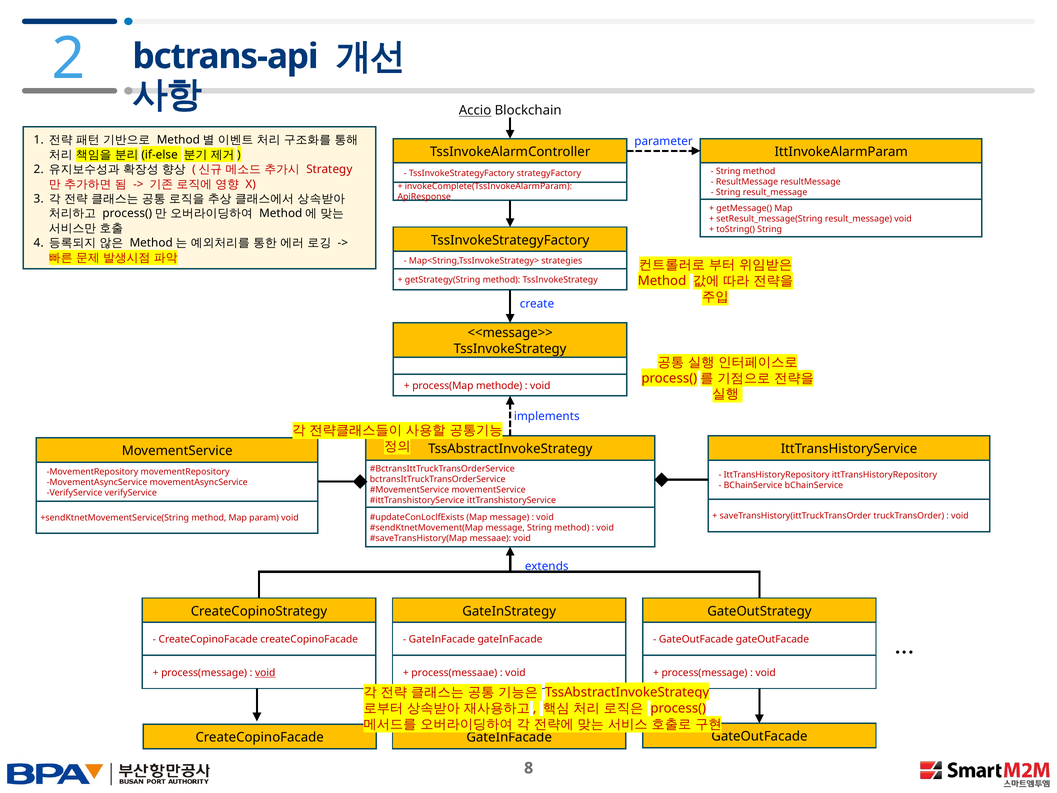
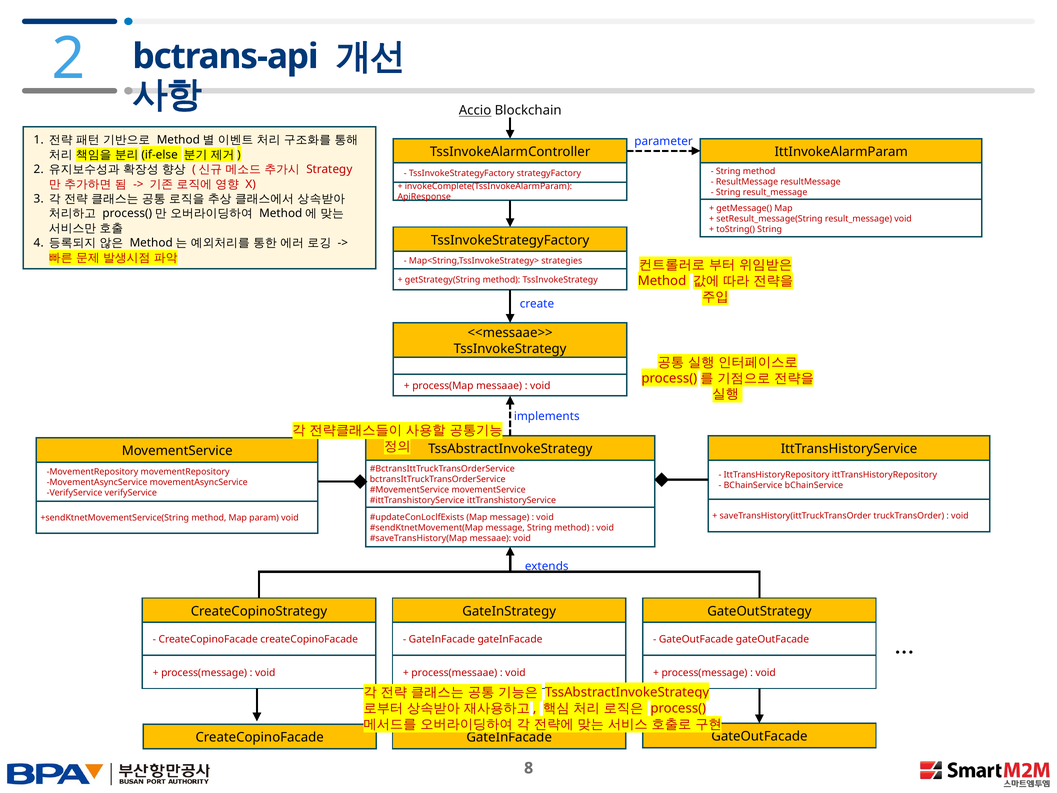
<<message>>: <<message>> -> <<messaae>> (510, 333)
process(Map methode: methode -> messaae (499, 386)
void underline: present -> none (265, 673)
